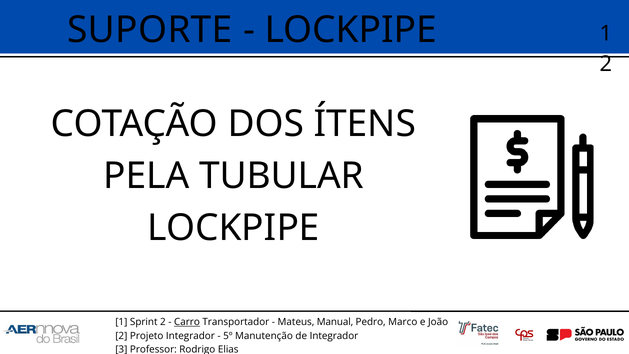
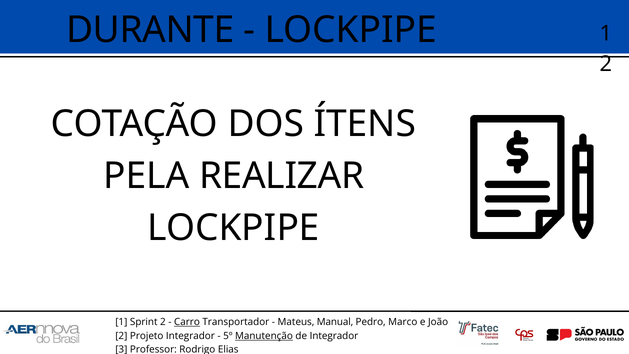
SUPORTE: SUPORTE -> DURANTE (150, 30)
TUBULAR: TUBULAR -> REALIZAR (282, 176)
Manutenção underline: none -> present (264, 336)
